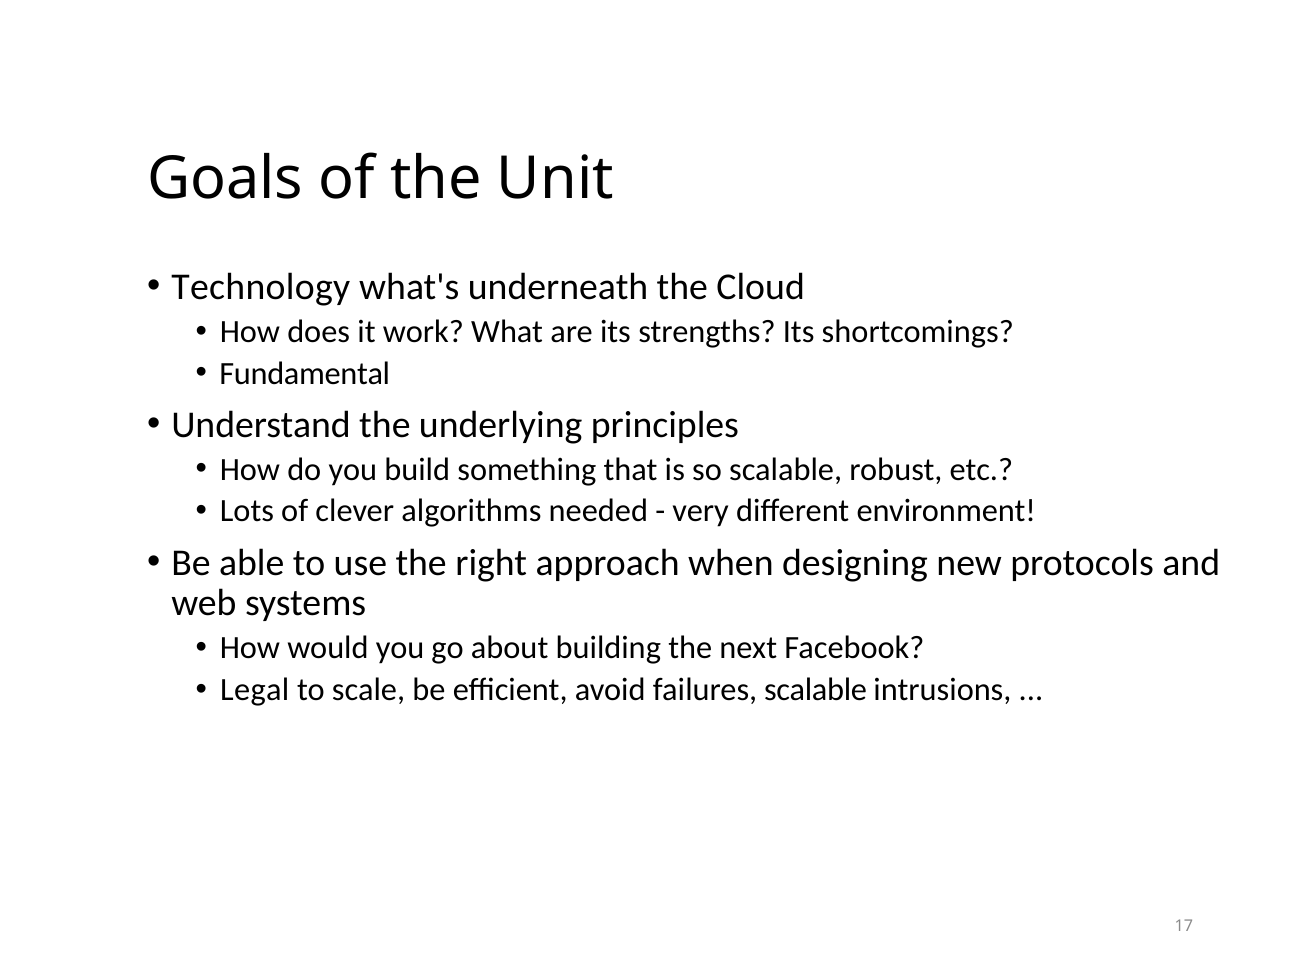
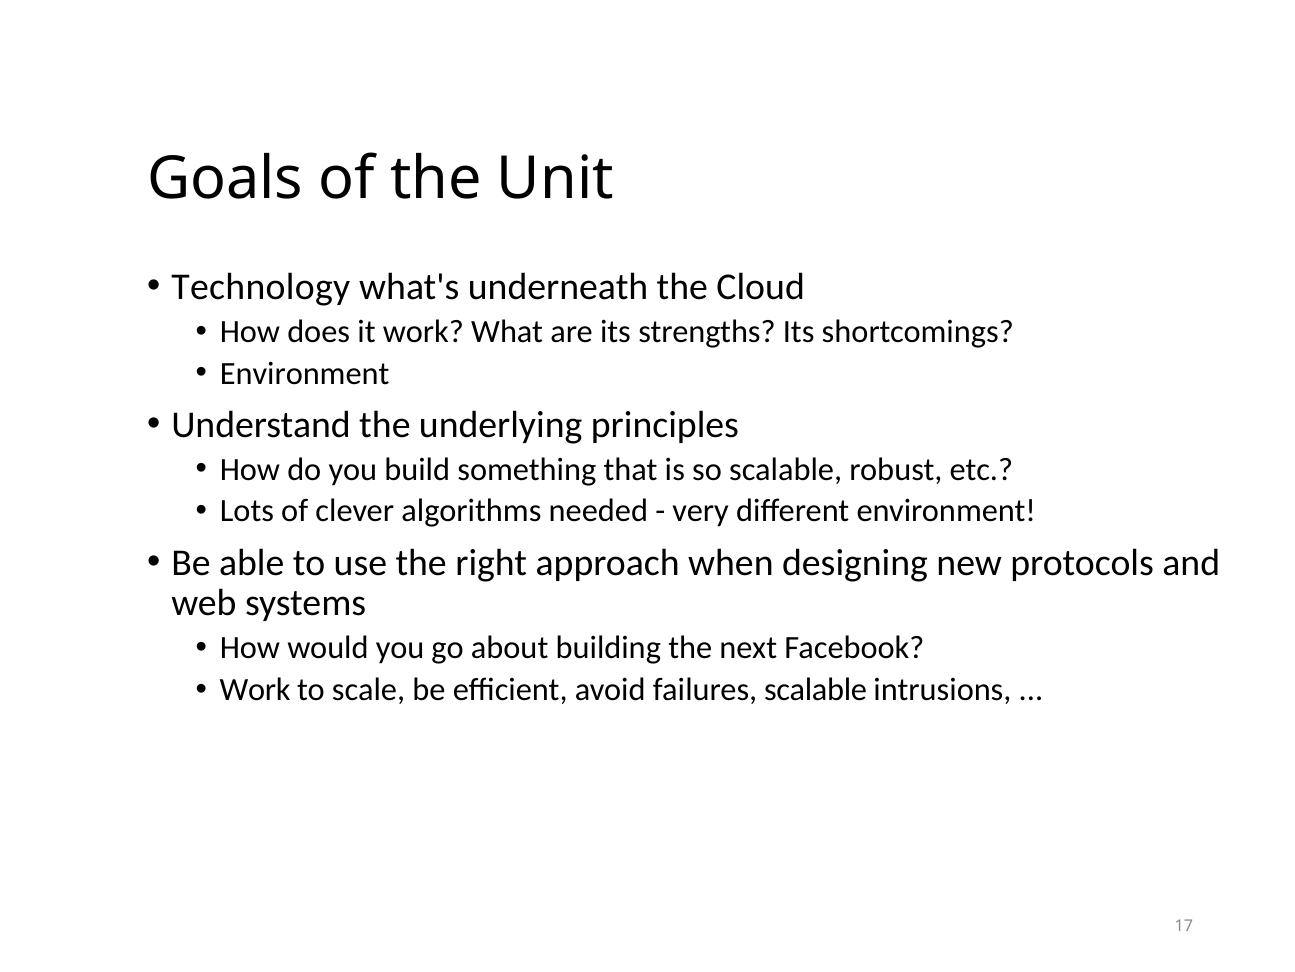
Fundamental: Fundamental -> Environment (305, 373)
Legal: Legal -> Work (255, 689)
